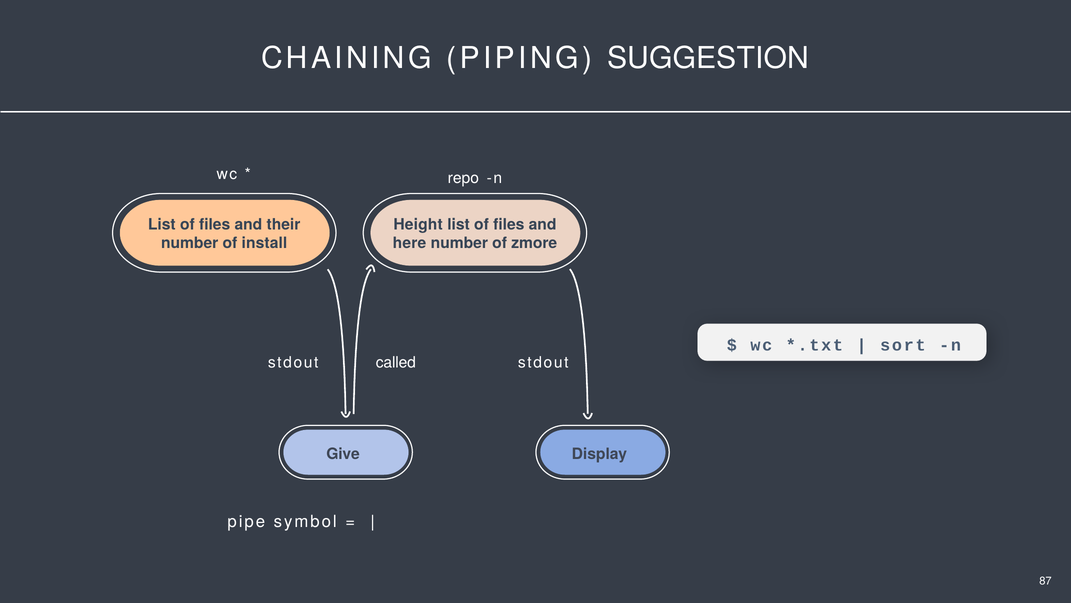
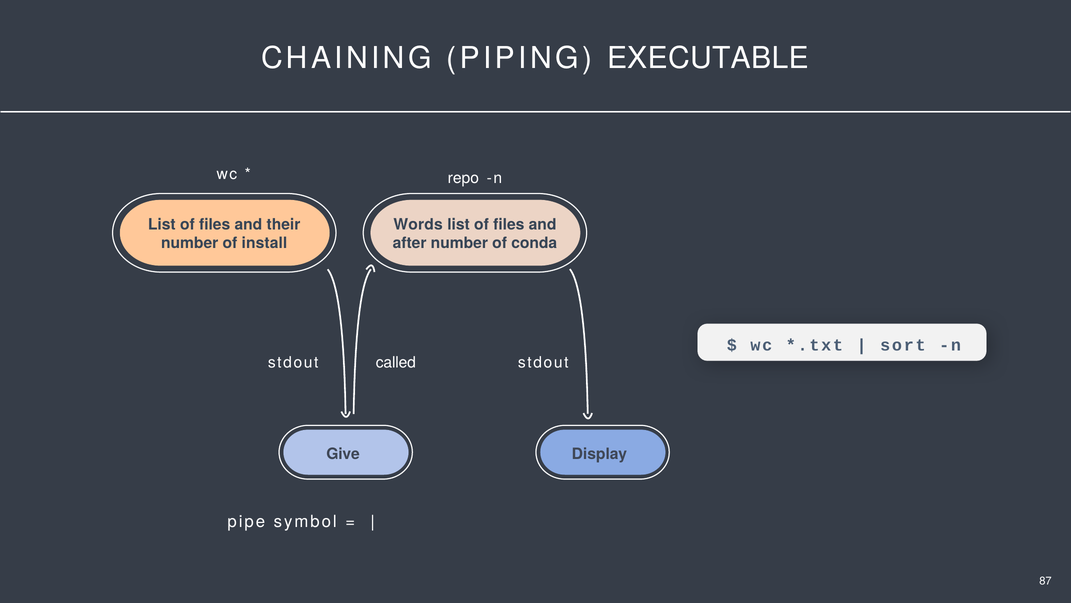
SUGGESTION: SUGGESTION -> EXECUTABLE (708, 58)
Height: Height -> Words (418, 224)
here: here -> after (410, 243)
zmore: zmore -> conda (534, 243)
